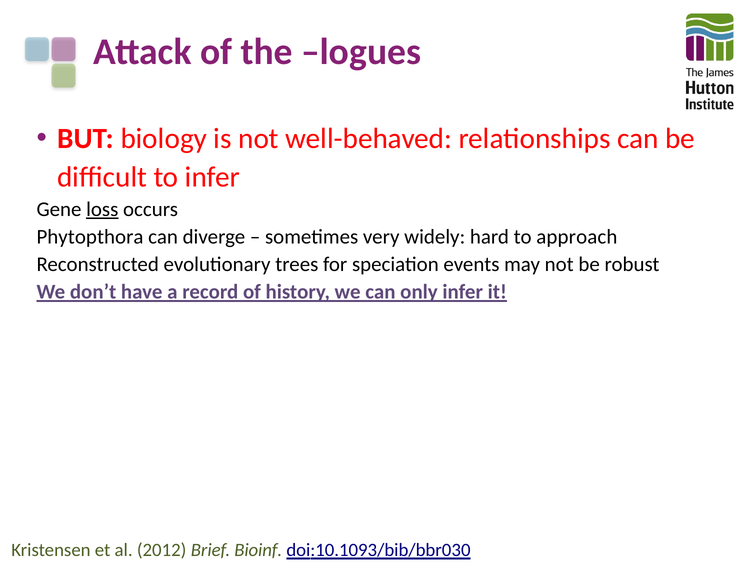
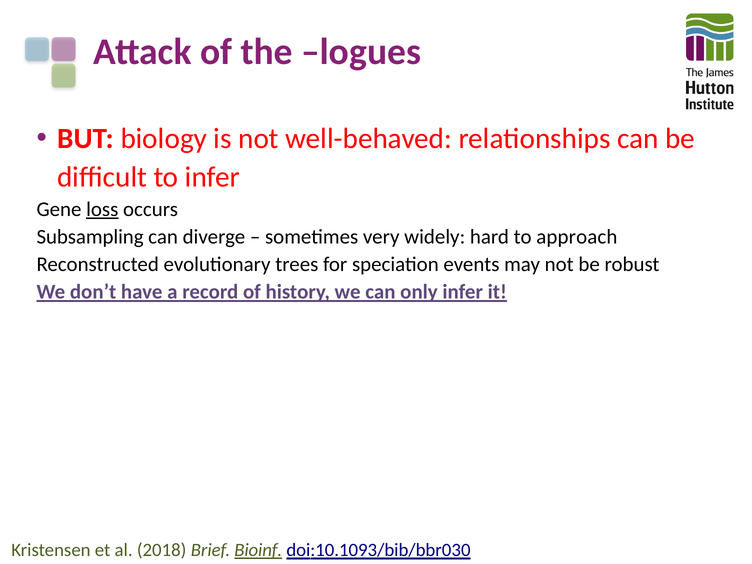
Phytopthora: Phytopthora -> Subsampling (90, 237)
2012: 2012 -> 2018 (162, 550)
Bioinf underline: none -> present (258, 550)
